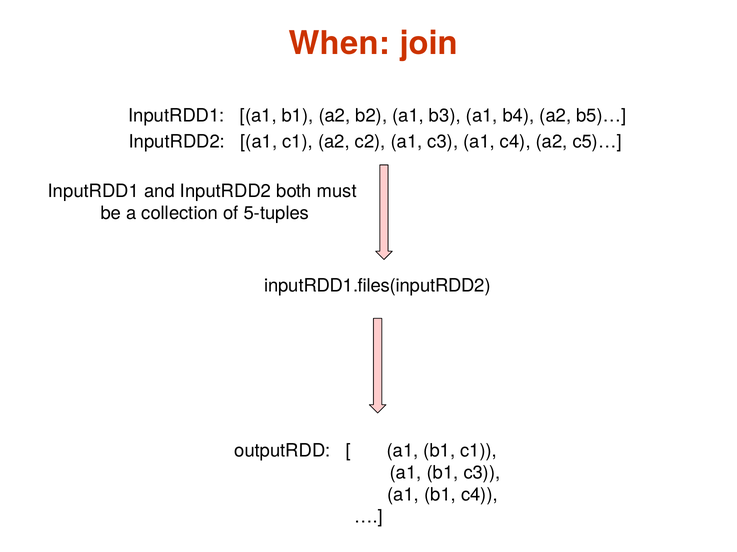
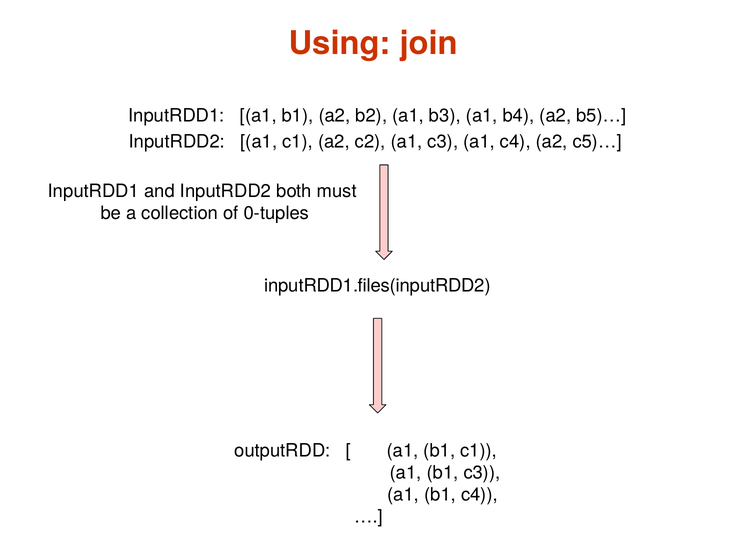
When: When -> Using (340, 43)
5-tuples: 5-tuples -> 0-tuples (276, 213)
